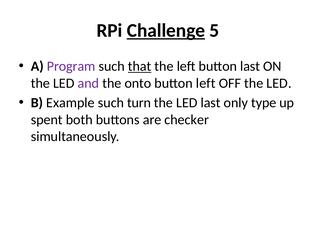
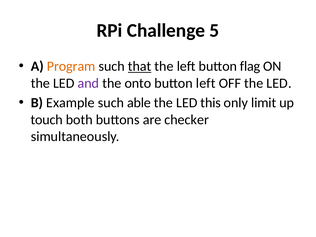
Challenge underline: present -> none (166, 31)
Program colour: purple -> orange (71, 66)
button last: last -> flag (250, 66)
turn: turn -> able (139, 103)
LED last: last -> this (211, 103)
type: type -> limit (264, 103)
spent: spent -> touch (47, 120)
